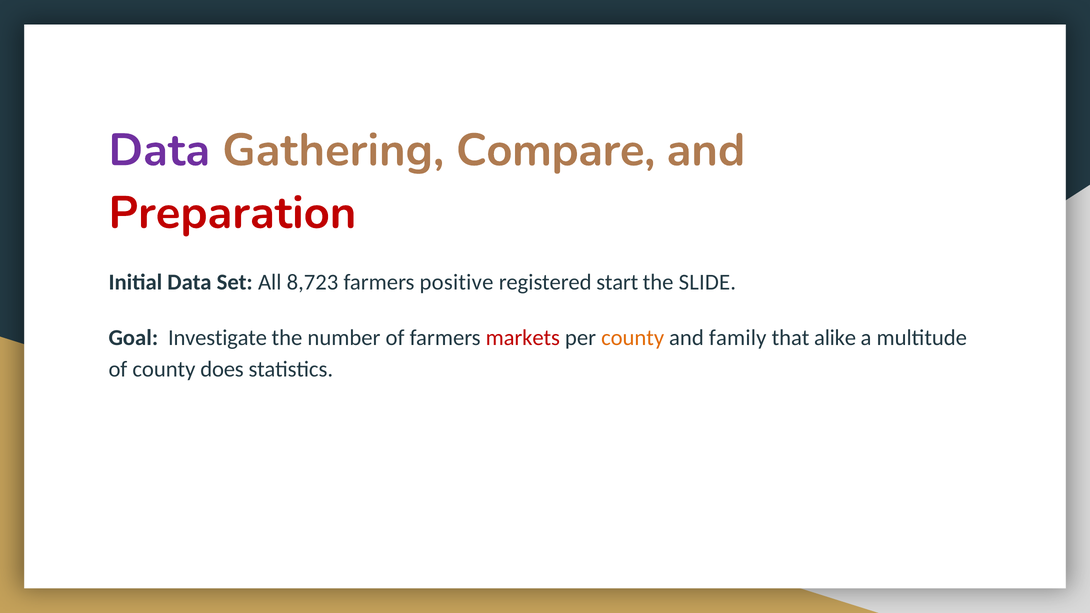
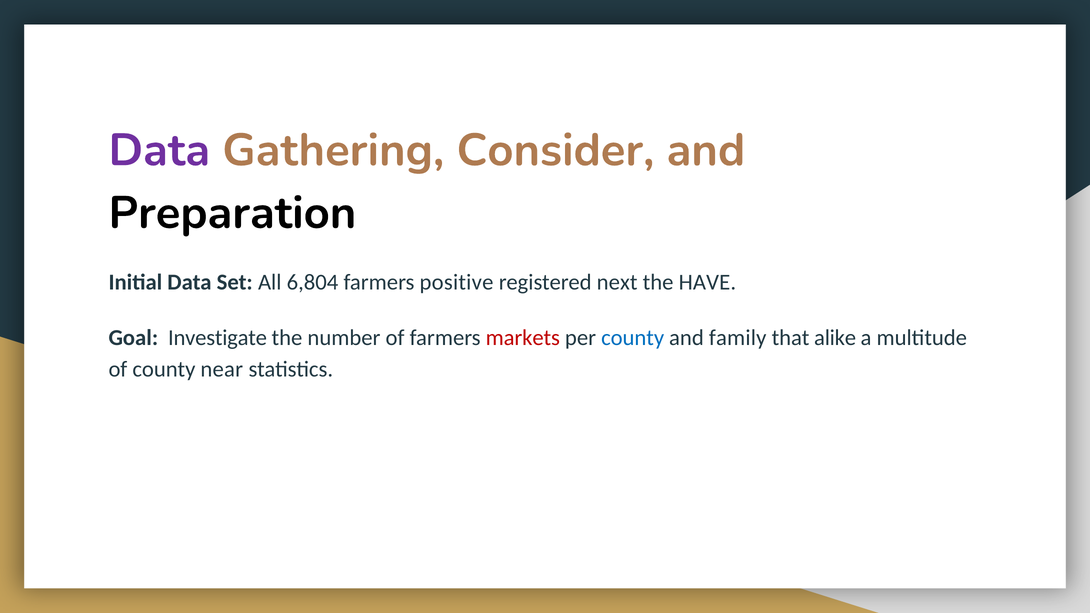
Compare: Compare -> Consider (555, 150)
Preparation colour: red -> black (232, 213)
8,723: 8,723 -> 6,804 (313, 283)
start: start -> next (617, 283)
SLIDE: SLIDE -> HAVE (707, 283)
county colour: orange -> blue (633, 338)
does: does -> near (222, 369)
